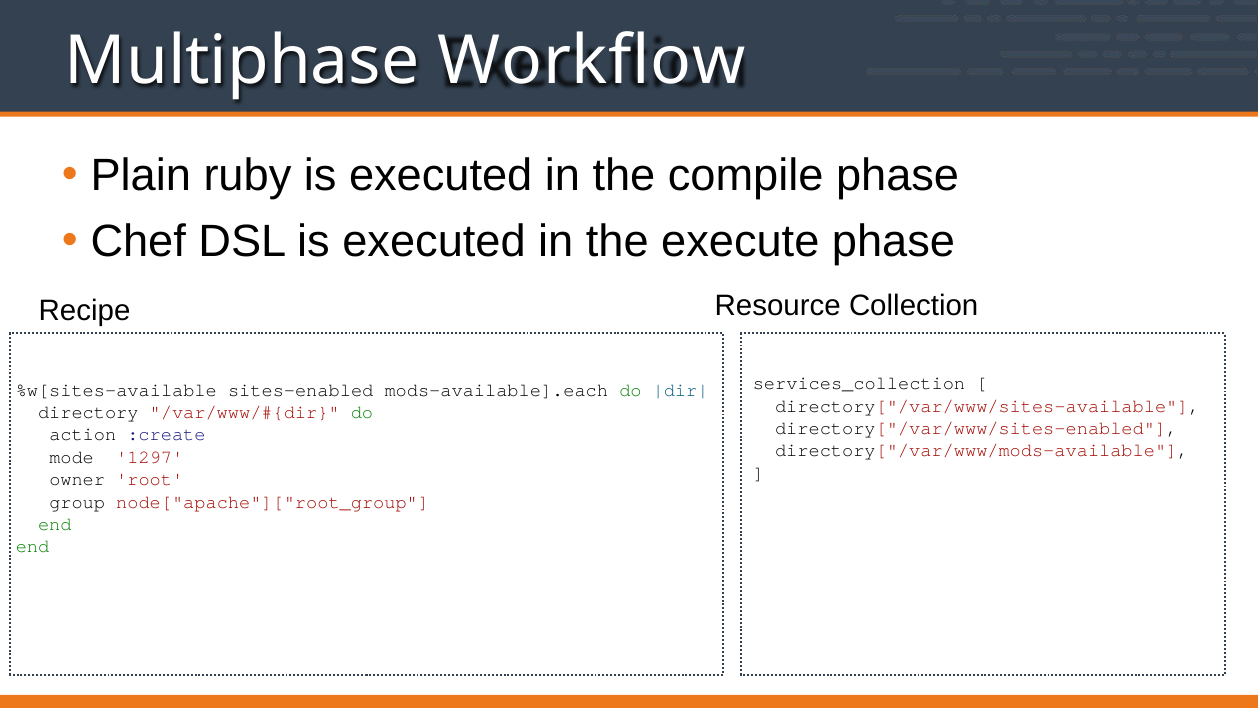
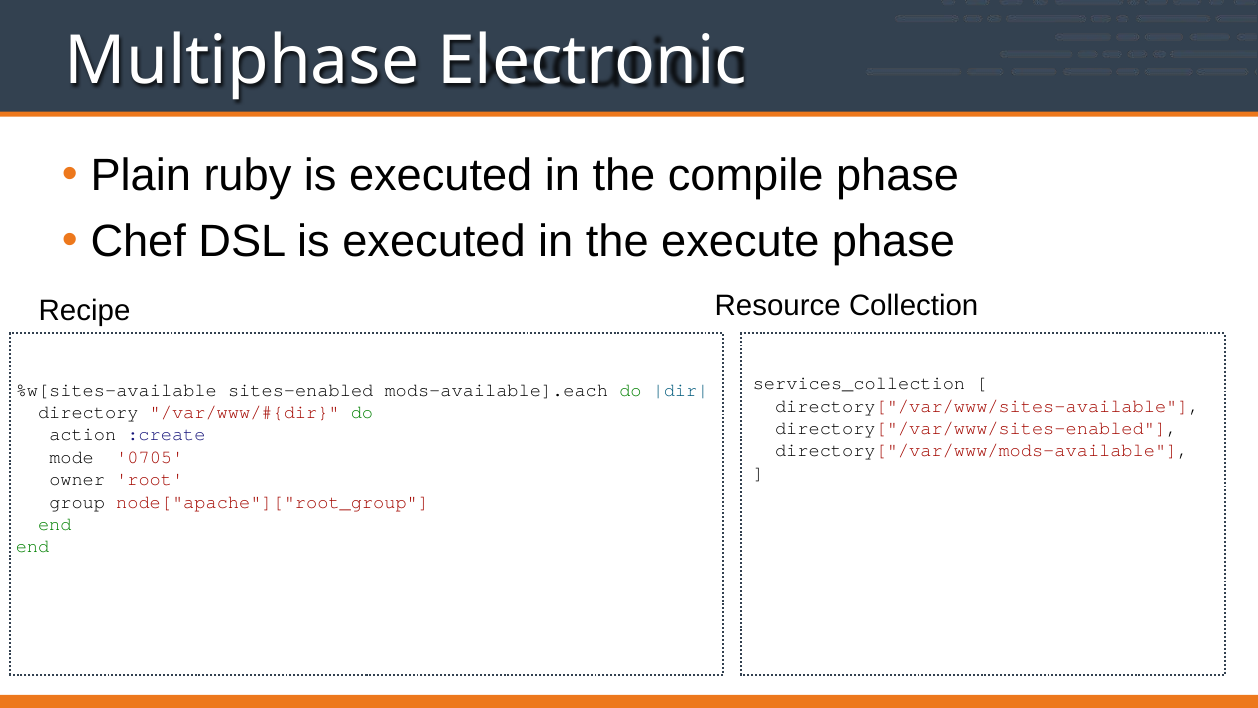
Workflow: Workflow -> Electronic (592, 61)
1297: 1297 -> 0705 (150, 457)
